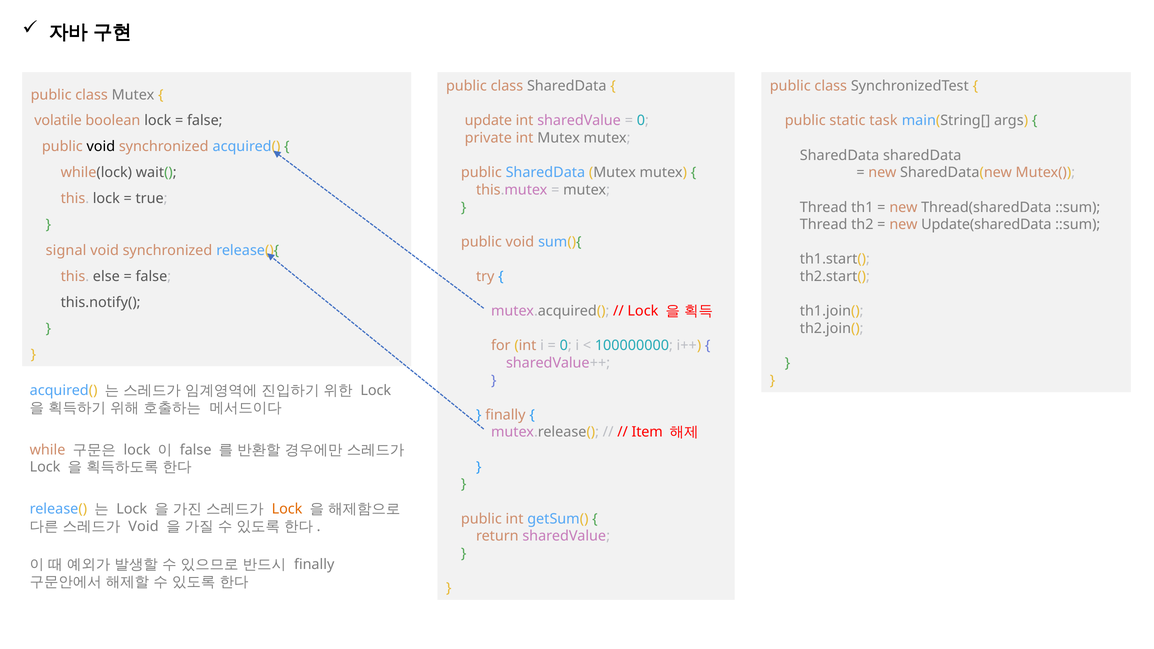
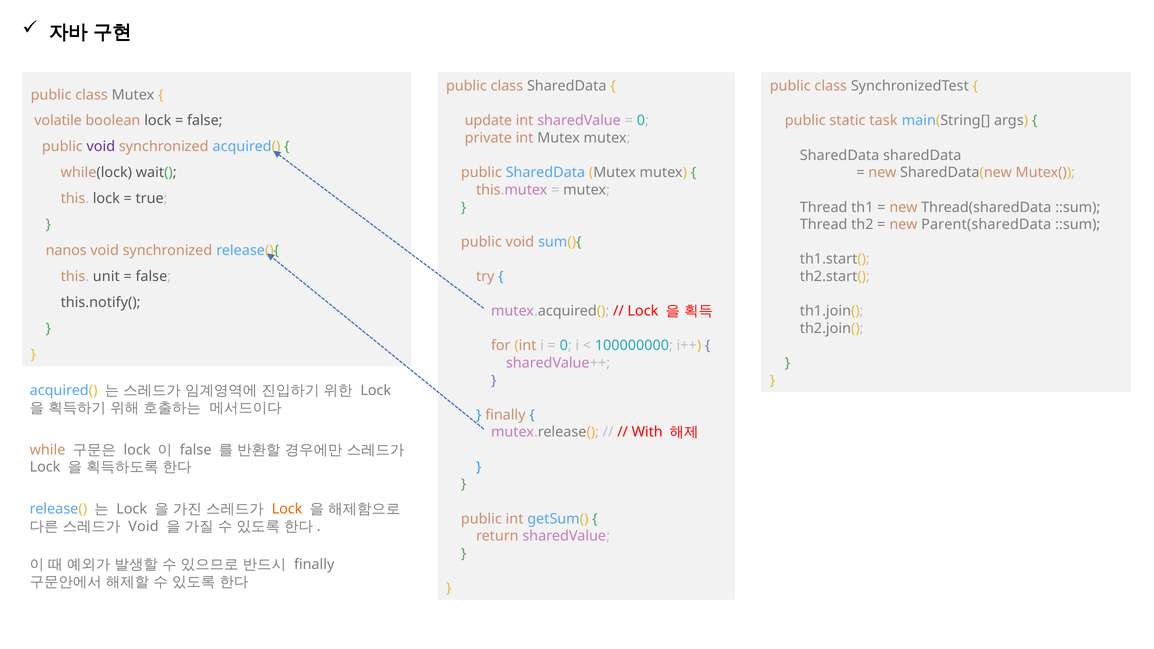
void colour: black -> purple (101, 147)
Update(sharedData: Update(sharedData -> Parent(sharedData (986, 225)
signal: signal -> nanos (66, 251)
else: else -> unit (106, 277)
Item: Item -> With (647, 432)
